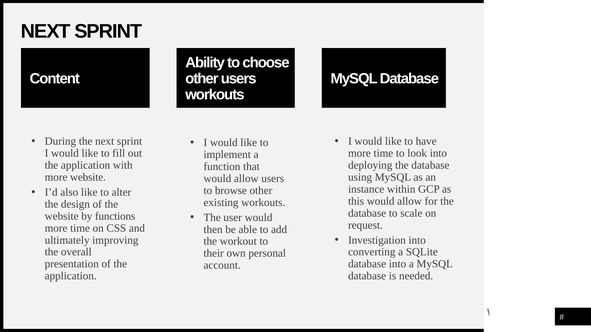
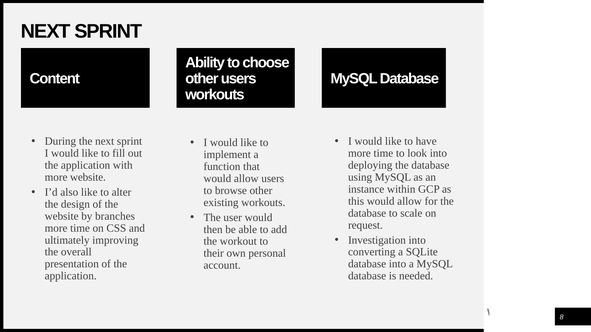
functions: functions -> branches (115, 216)
